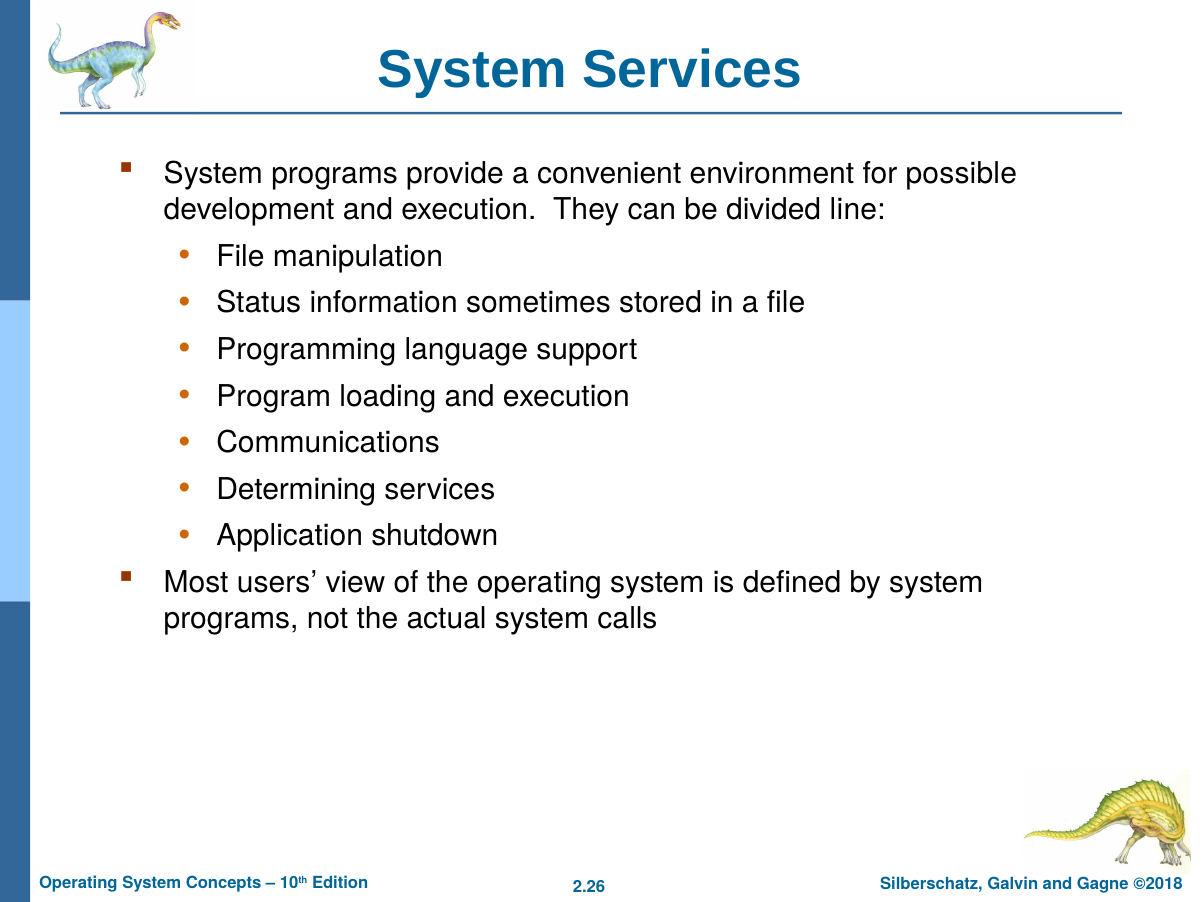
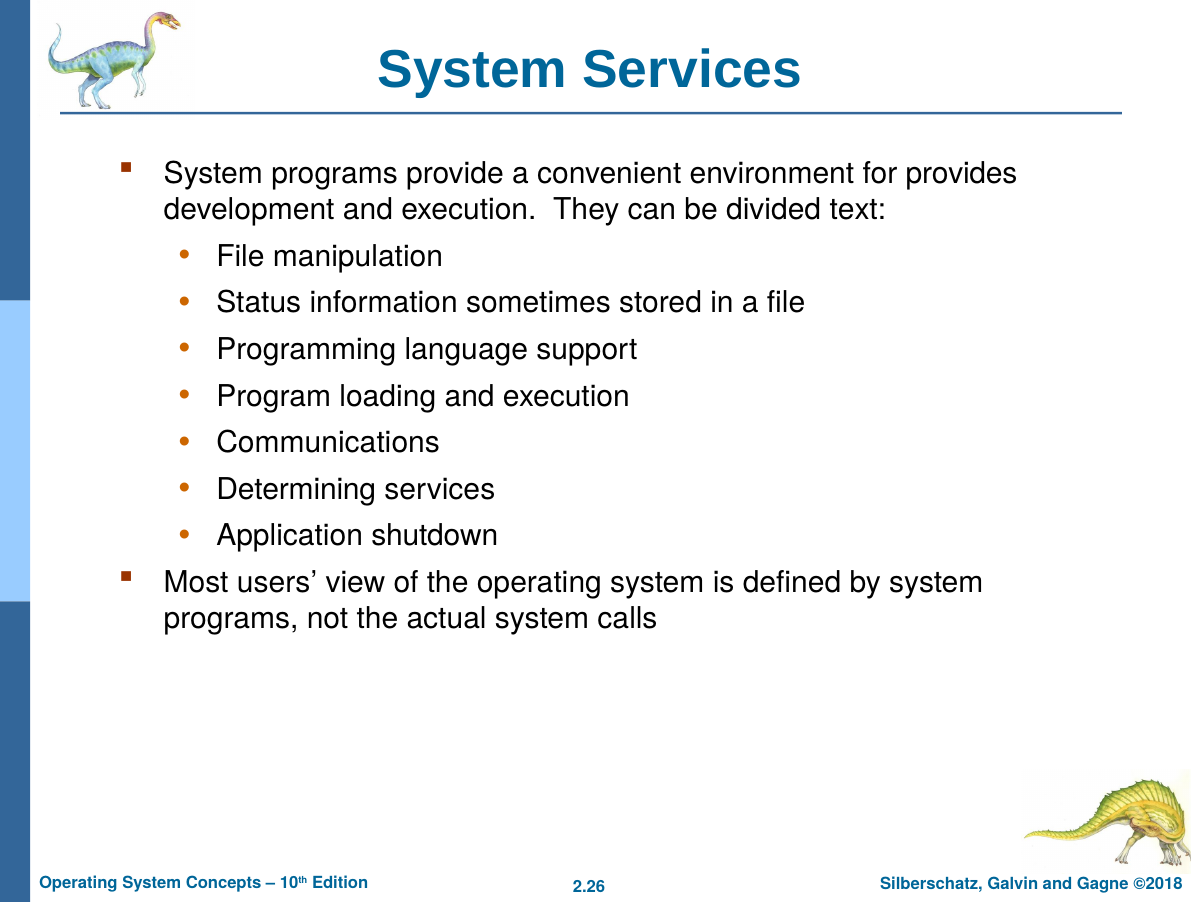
possible: possible -> provides (962, 174)
line: line -> text (858, 210)
